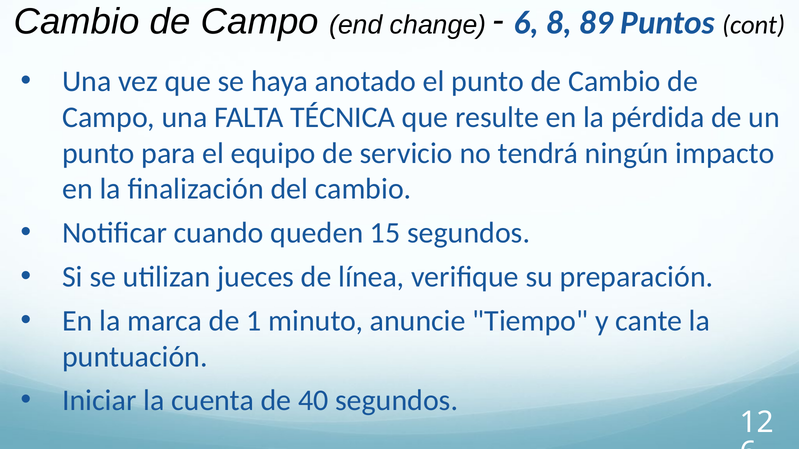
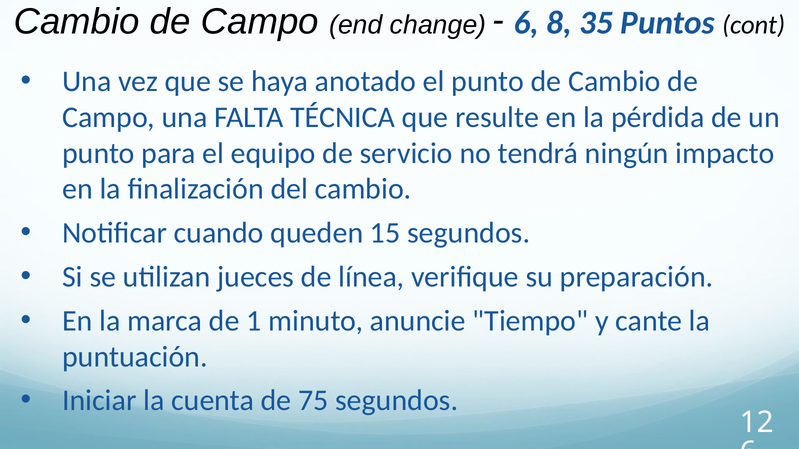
89: 89 -> 35 (596, 23)
40: 40 -> 75 (313, 401)
